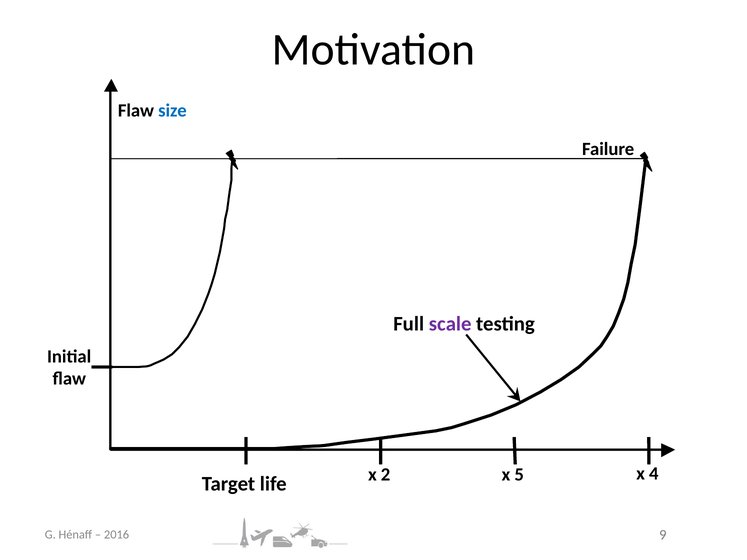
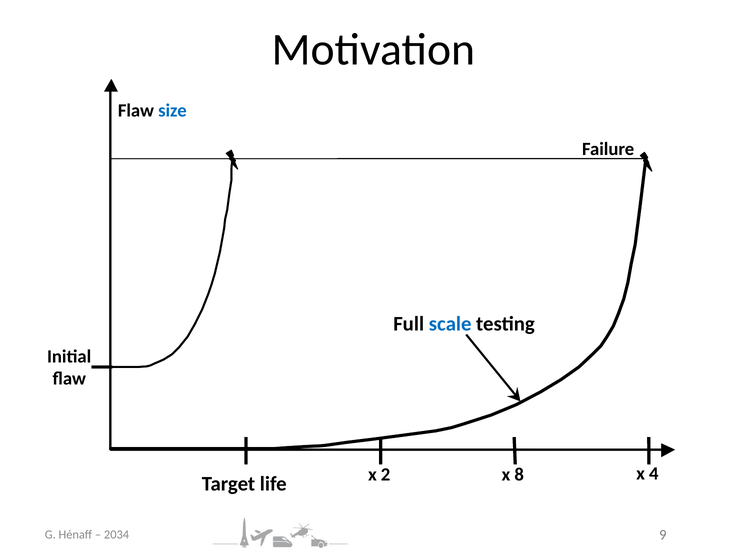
scale colour: purple -> blue (450, 324)
5: 5 -> 8 (519, 475)
2016: 2016 -> 2034 (117, 535)
